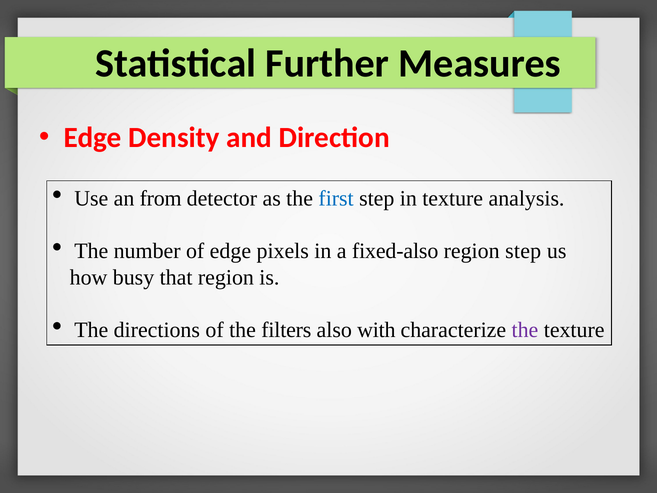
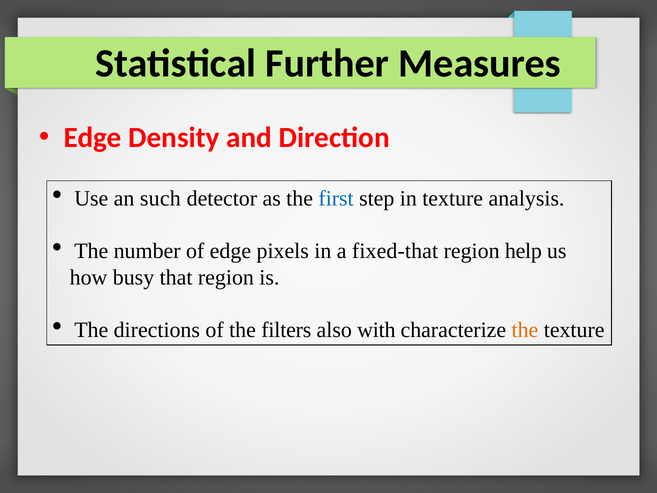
from: from -> such (160, 199)
fixed-also: fixed-also -> fixed-that (395, 251)
region step: step -> help (523, 251)
the colour: purple -> orange (525, 330)
